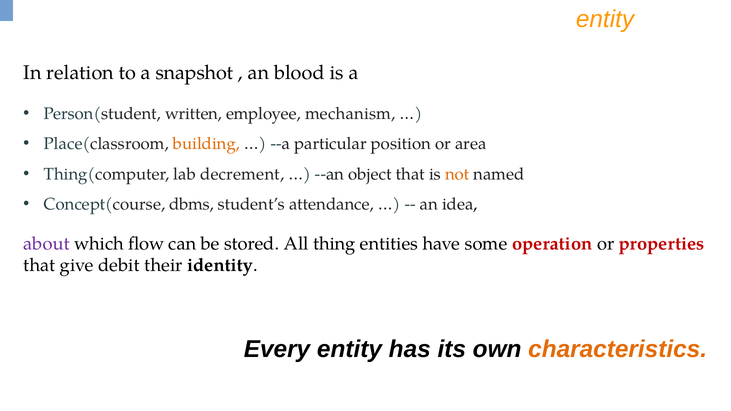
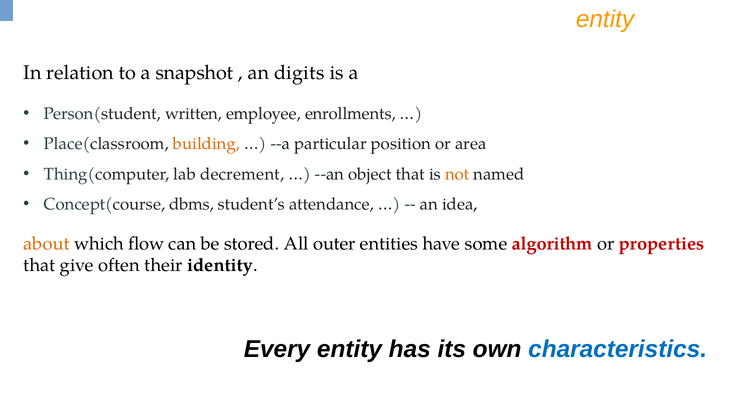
blood: blood -> digits (299, 73)
mechanism: mechanism -> enrollments (350, 114)
about colour: purple -> orange (46, 244)
thing: thing -> outer (334, 244)
operation: operation -> algorithm (552, 244)
debit: debit -> often (119, 266)
characteristics colour: orange -> blue (618, 349)
